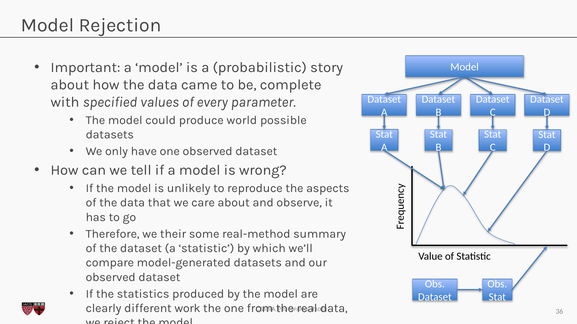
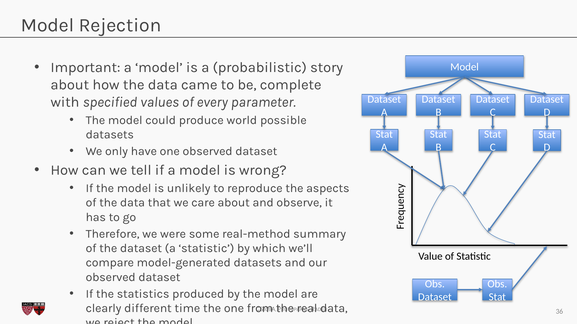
their: their -> were (173, 234)
work: work -> time (187, 309)
